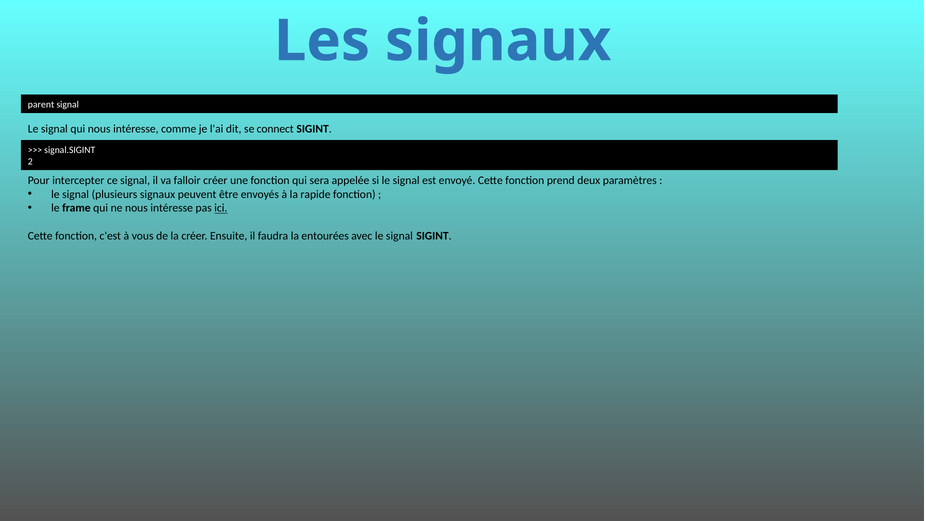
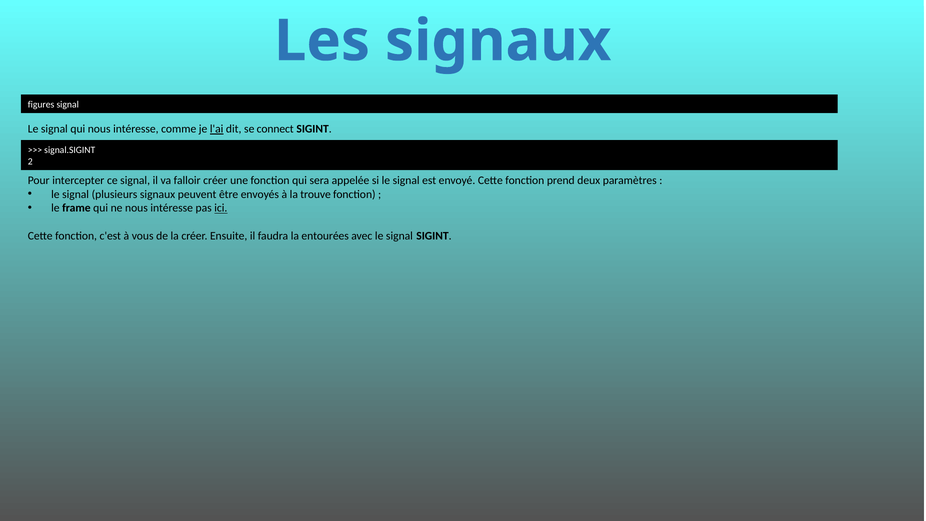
parent: parent -> figures (41, 104)
l'ai underline: none -> present (217, 129)
rapide: rapide -> trouve (316, 194)
